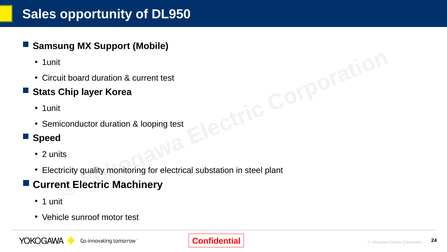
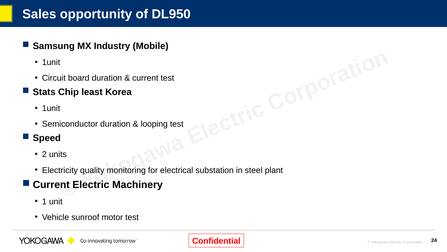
Support: Support -> Industry (112, 46)
layer: layer -> least (92, 92)
